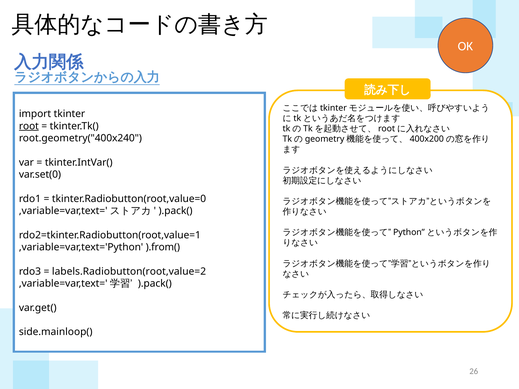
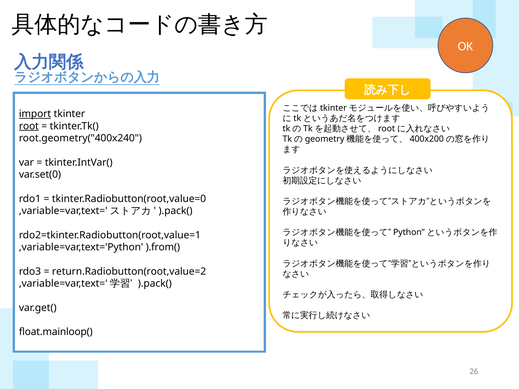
import underline: none -> present (35, 114)
labels.Radiobutton(root,value=2: labels.Radiobutton(root,value=2 -> return.Radiobutton(root,value=2 (129, 272)
side.mainloop(: side.mainloop( -> float.mainloop( (56, 332)
